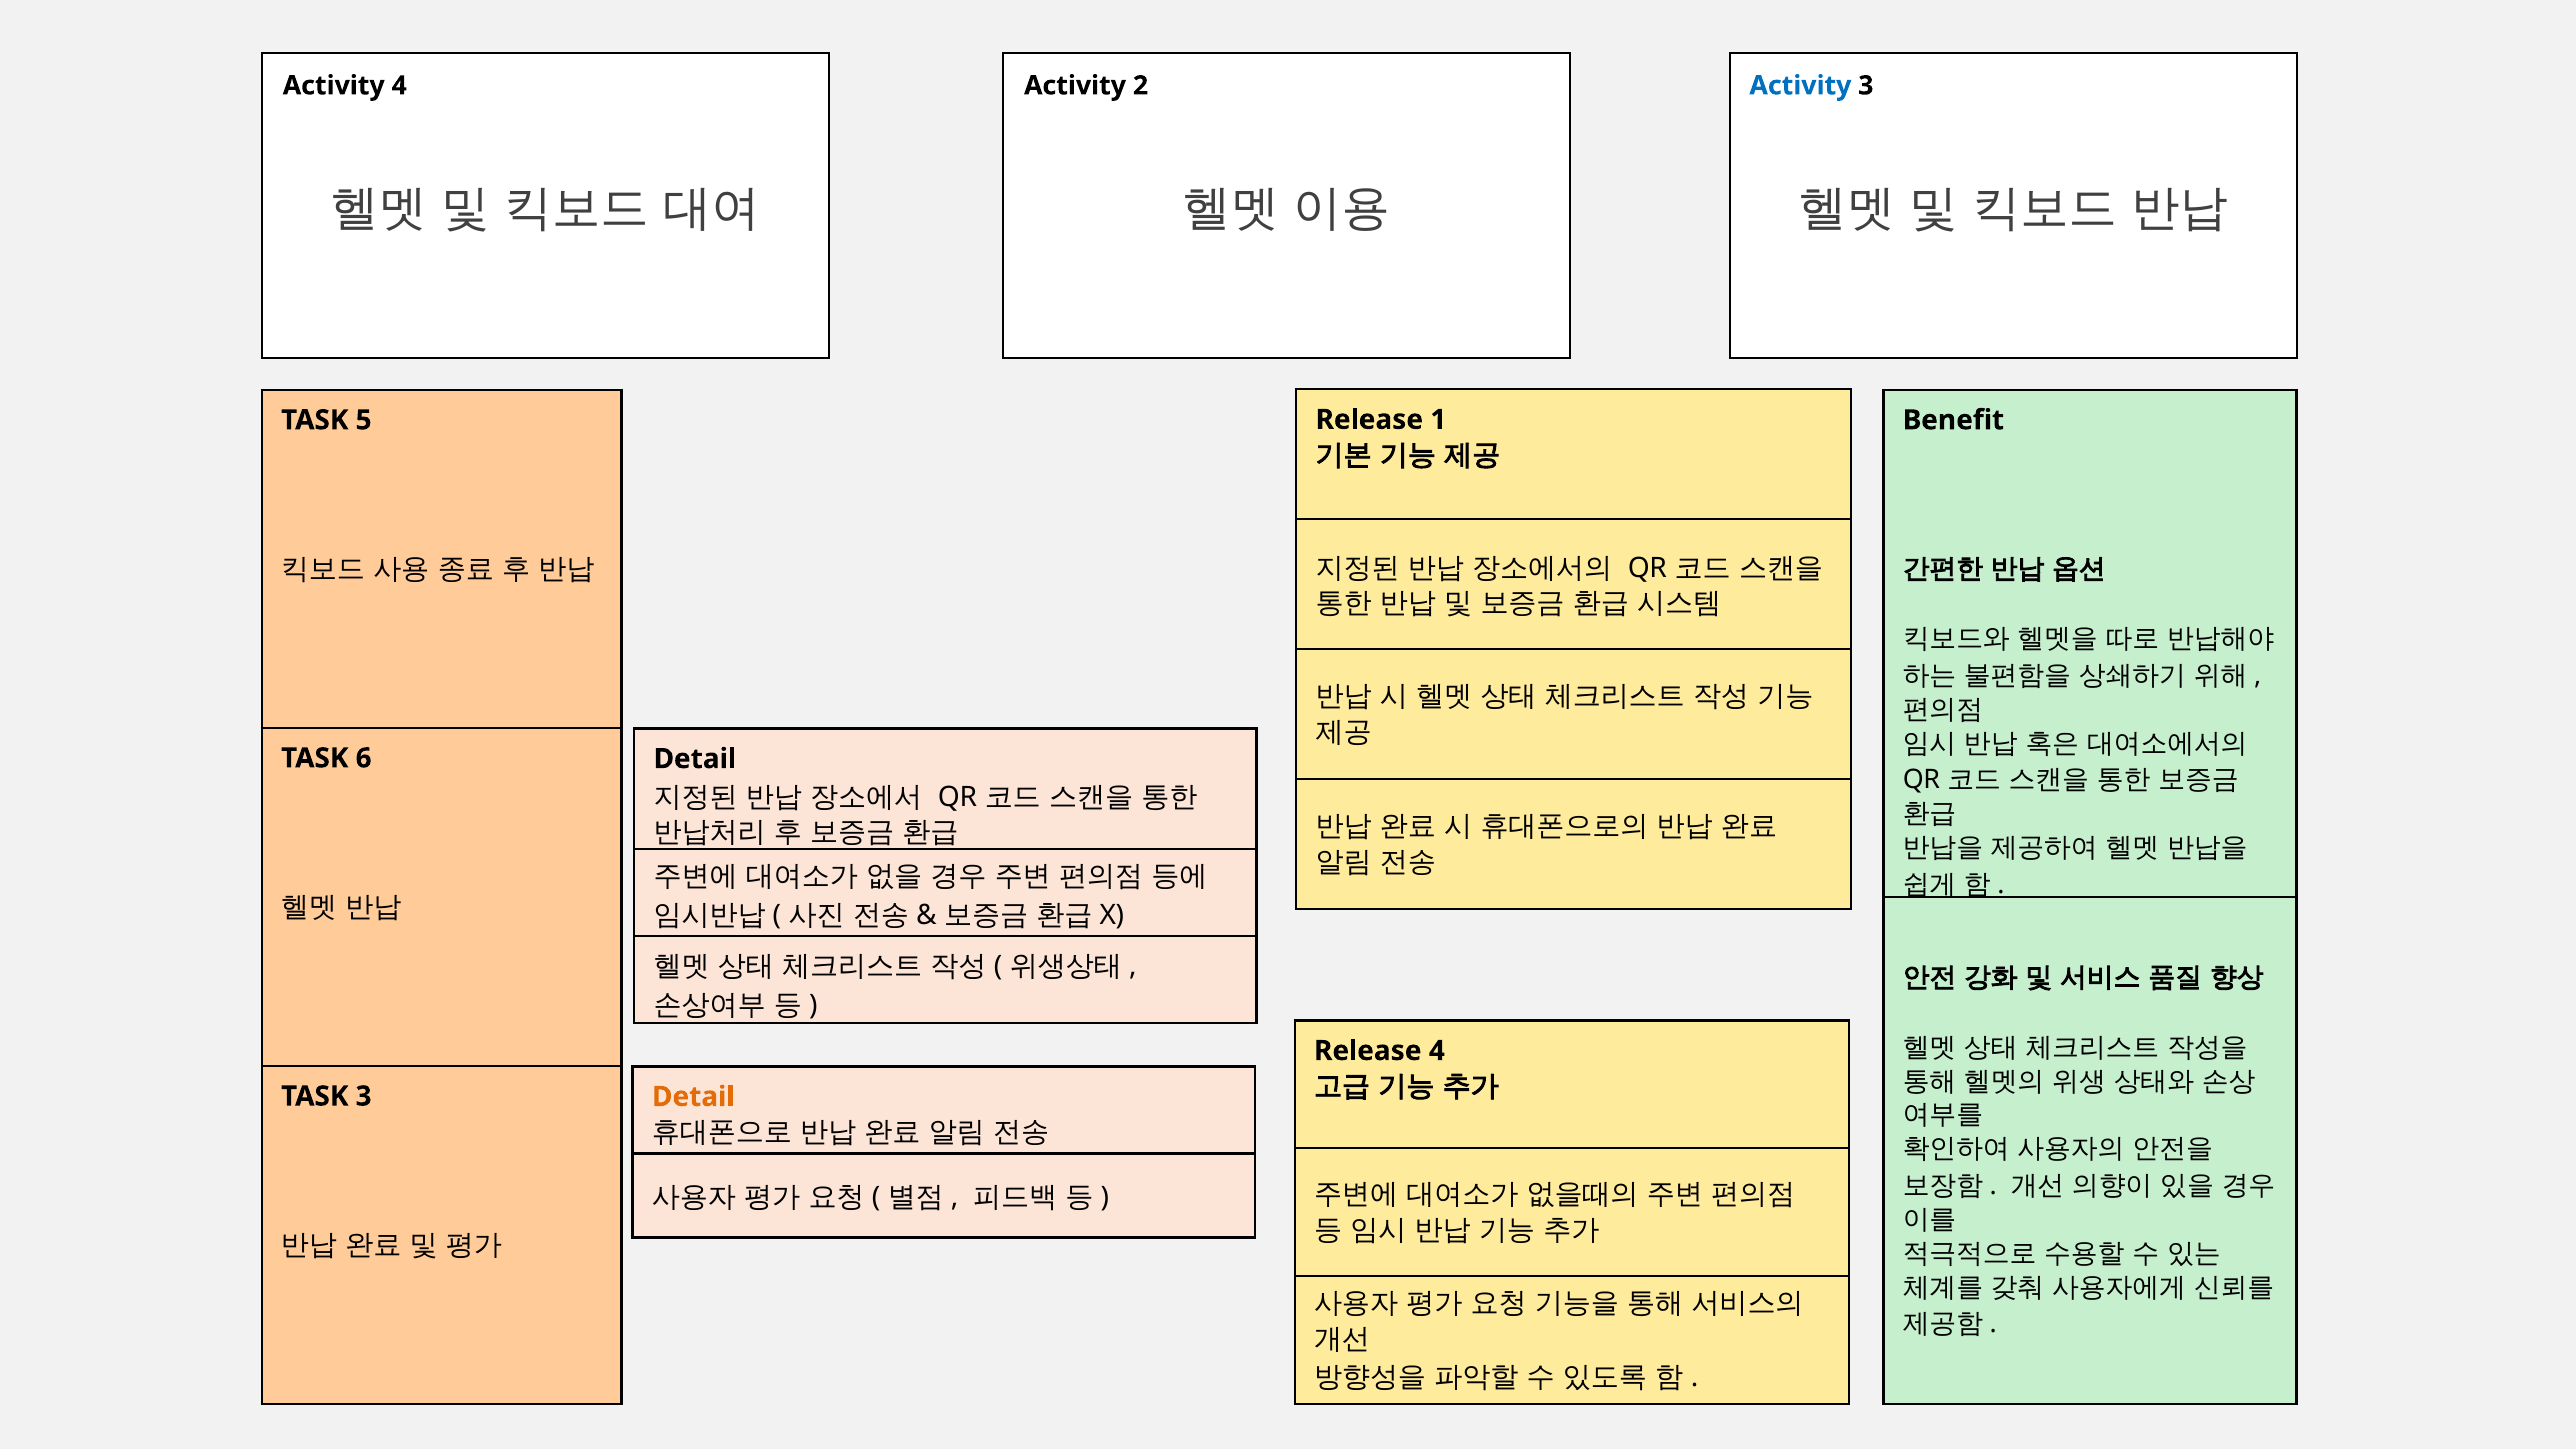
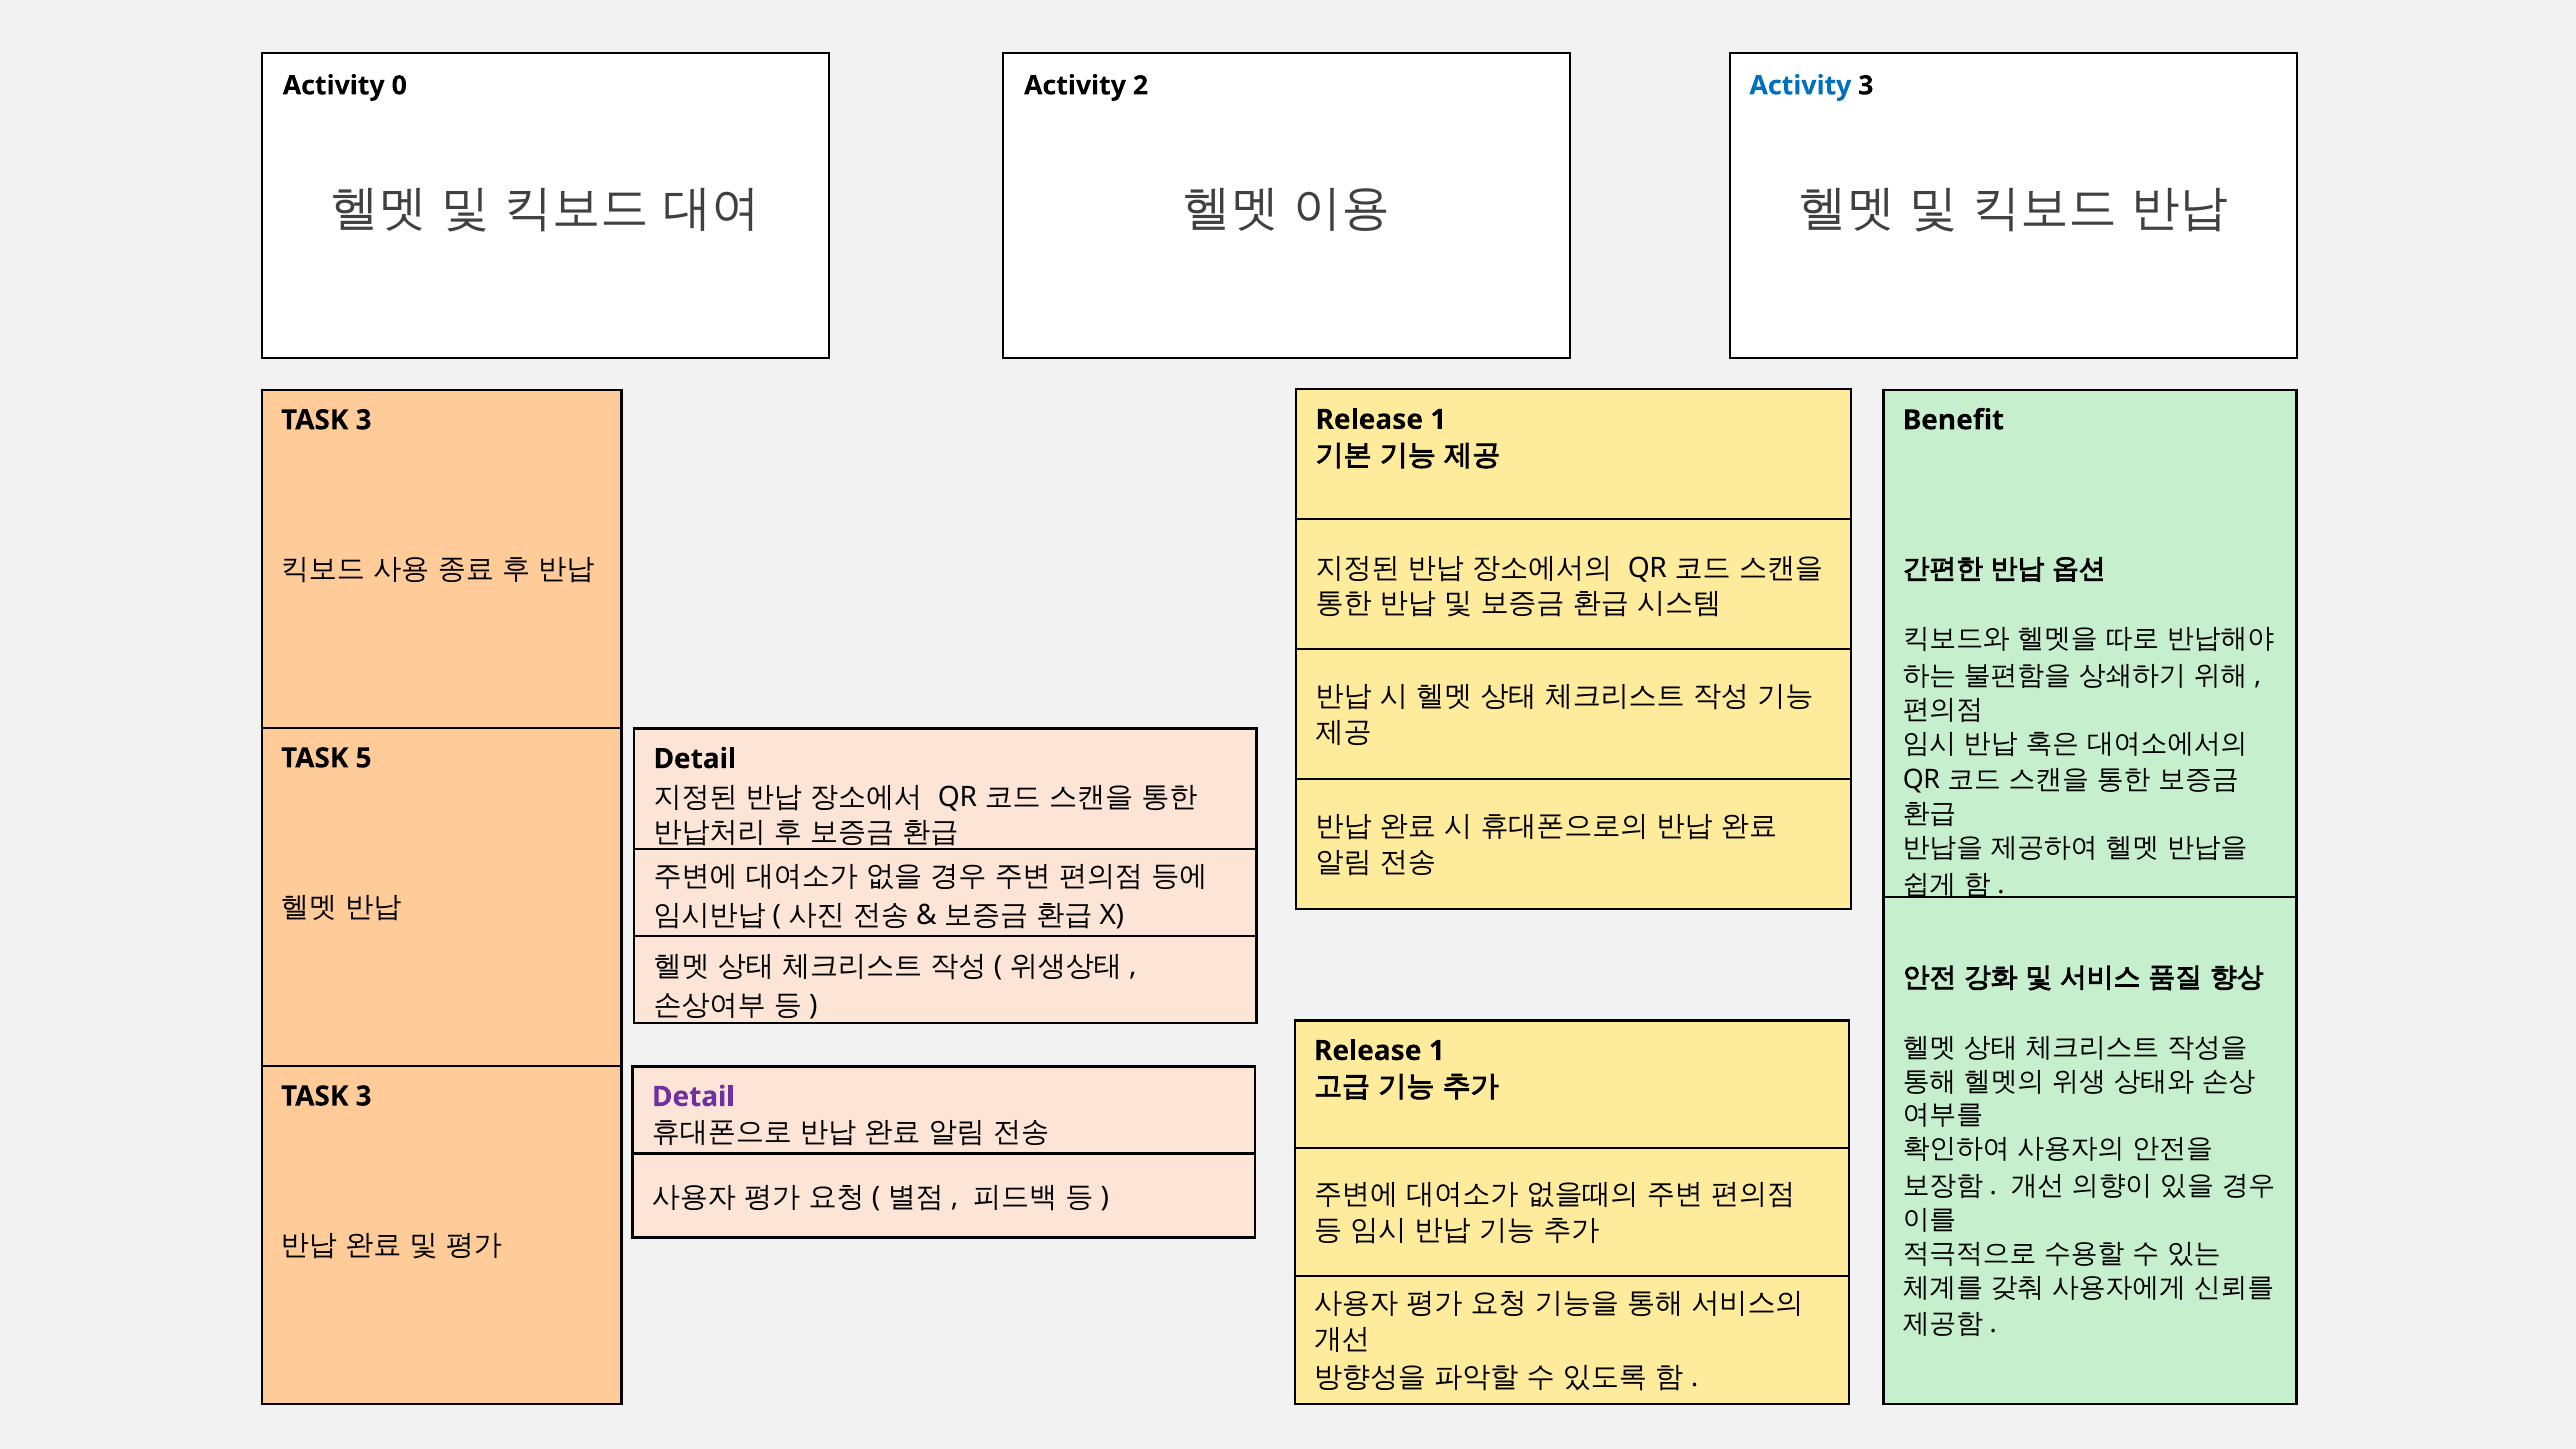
Activity 4: 4 -> 0 (399, 86)
5: 5 -> 3 (364, 420)
6: 6 -> 5 (364, 758)
4: 4 -> 1 (1437, 1051)
Detail colour: orange -> purple (693, 1097)
